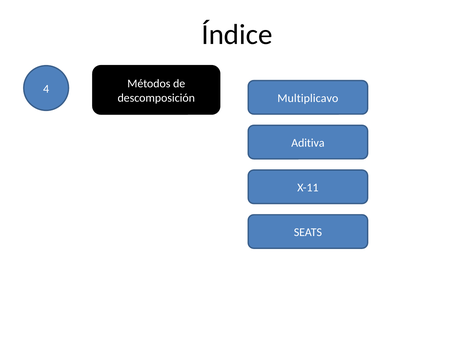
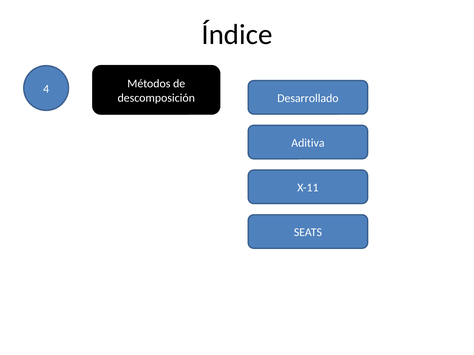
Multiplicavo: Multiplicavo -> Desarrollado (308, 98)
